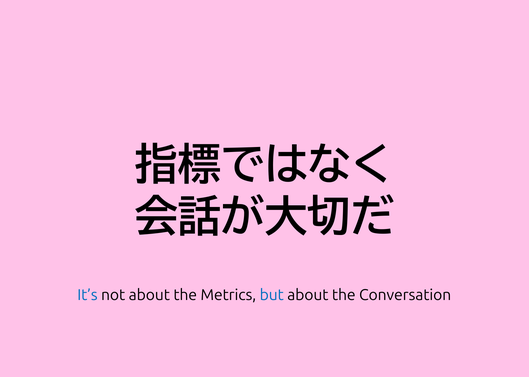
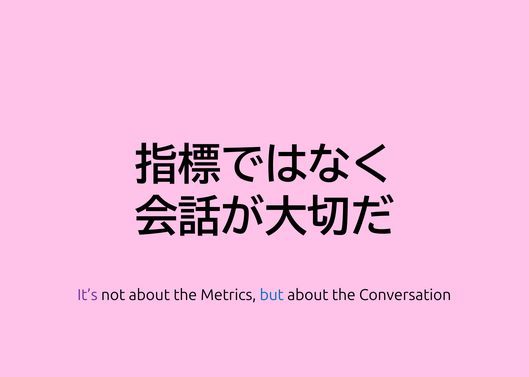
It’s colour: blue -> purple (87, 295)
